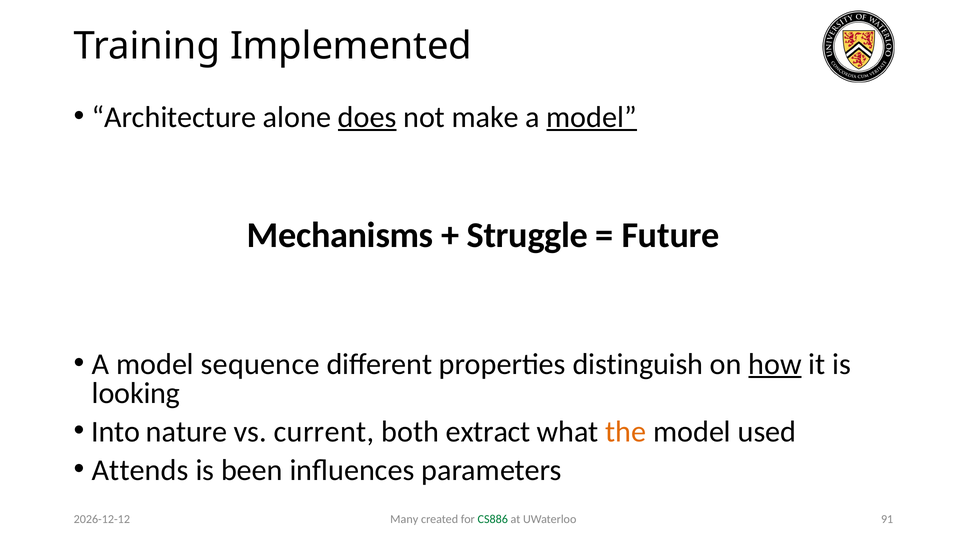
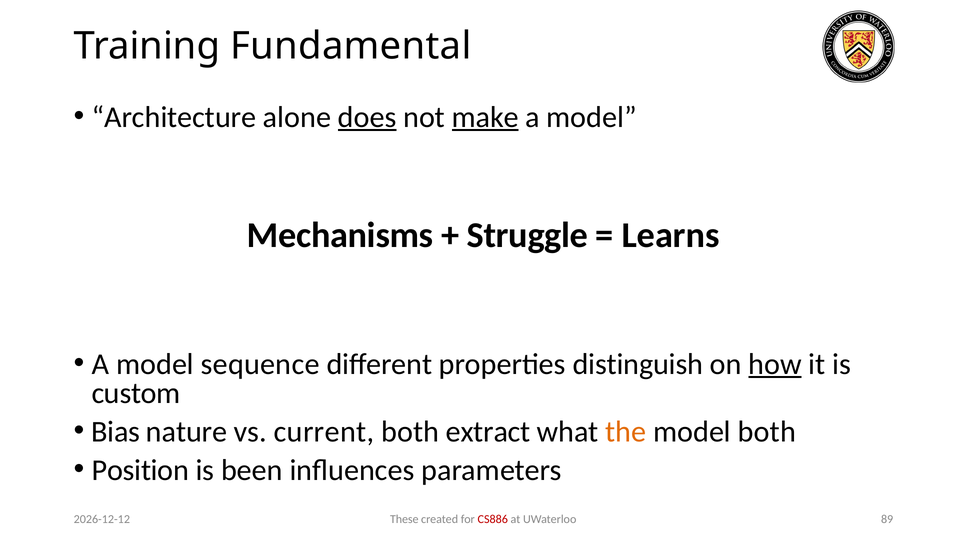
Implemented: Implemented -> Fundamental (351, 46)
make underline: none -> present (485, 117)
model underline: present -> none (592, 117)
Future: Future -> Learns (671, 235)
looking: looking -> custom (136, 393)
Into: Into -> Bias (116, 432)
model used: used -> both (767, 432)
Attends: Attends -> Position (140, 470)
Many: Many -> These (404, 519)
CS886 colour: green -> red (493, 519)
91: 91 -> 89 (887, 519)
